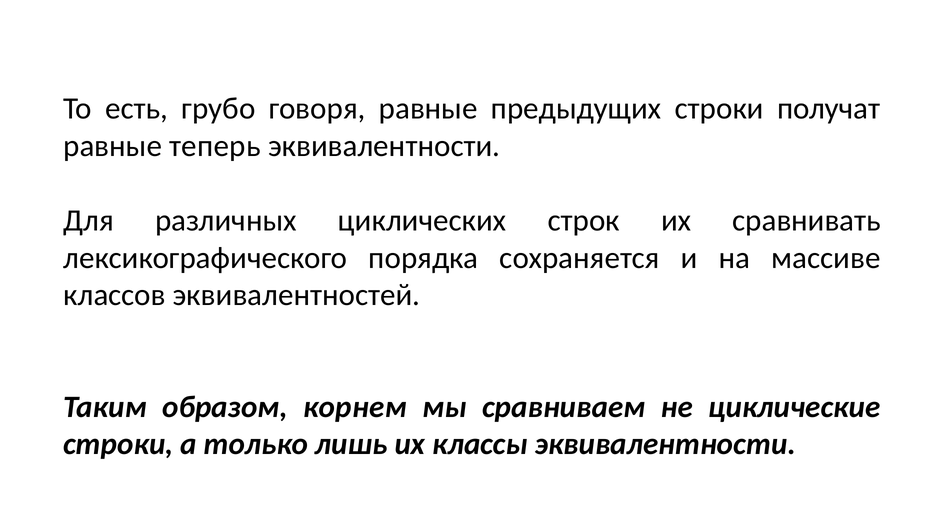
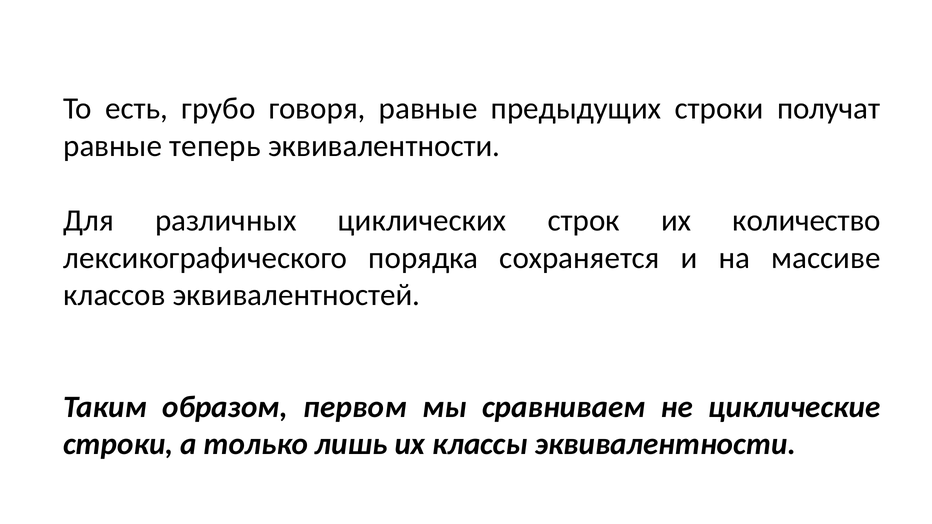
сравнивать: сравнивать -> количество (807, 221)
корнем: корнем -> первом (355, 407)
